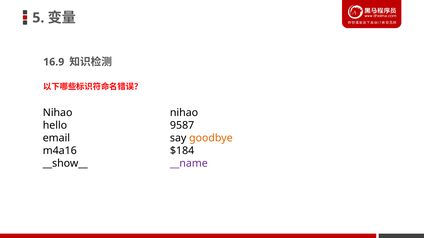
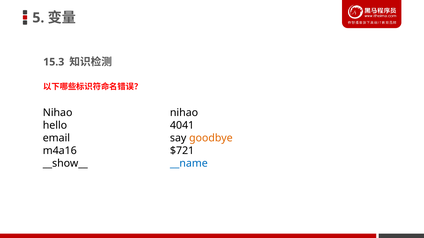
16.9: 16.9 -> 15.3 (54, 62)
9587: 9587 -> 4041 (182, 126)
$184: $184 -> $721 (182, 151)
__name colour: purple -> blue (189, 164)
